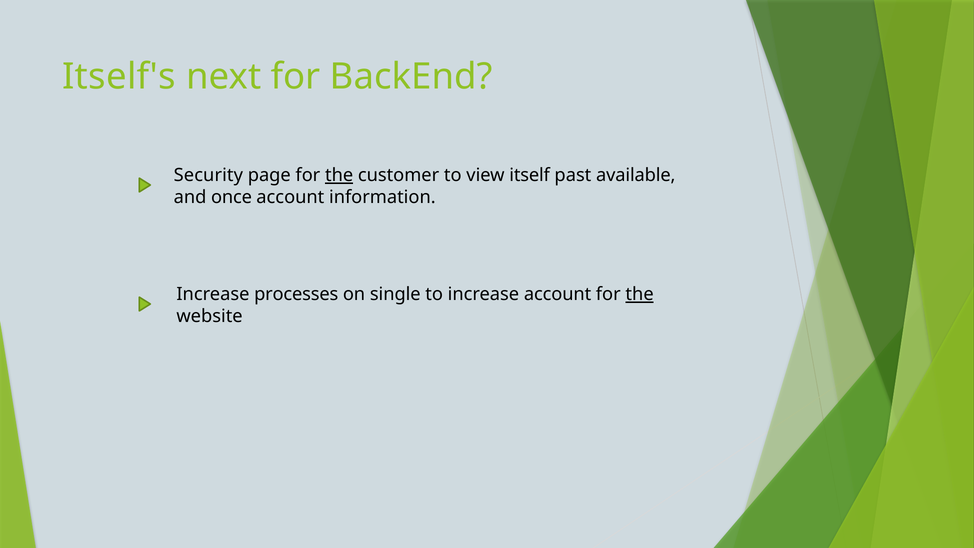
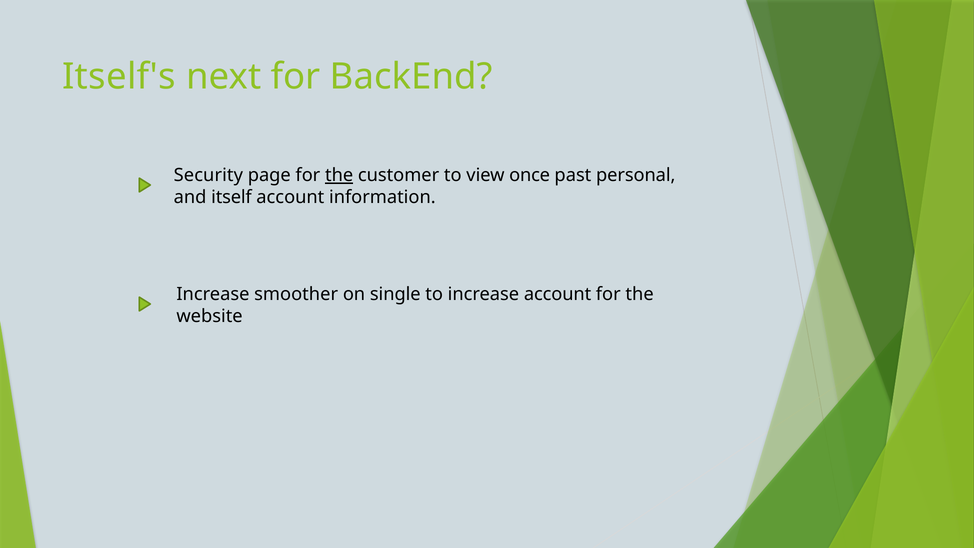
itself: itself -> once (530, 175)
available: available -> personal (636, 175)
once: once -> itself (231, 197)
processes: processes -> smoother (296, 294)
the underline: present -> none (640, 294)
